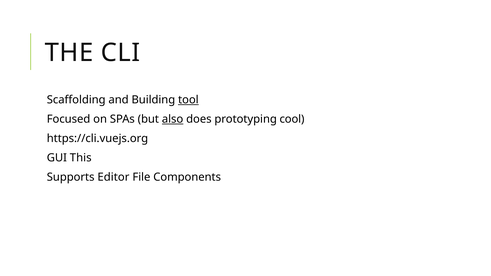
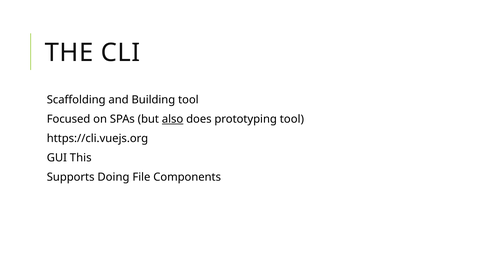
tool underline: present -> none (188, 100)
prototyping cool: cool -> tool (292, 119)
Editor: Editor -> Doing (113, 177)
